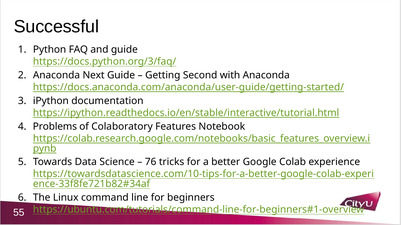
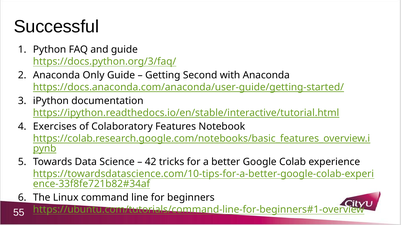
Next: Next -> Only (94, 75)
Problems: Problems -> Exercises (55, 127)
76: 76 -> 42 (151, 162)
